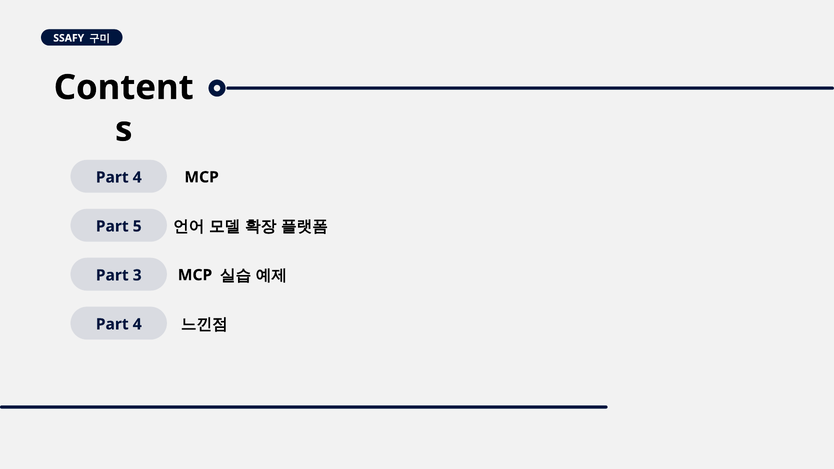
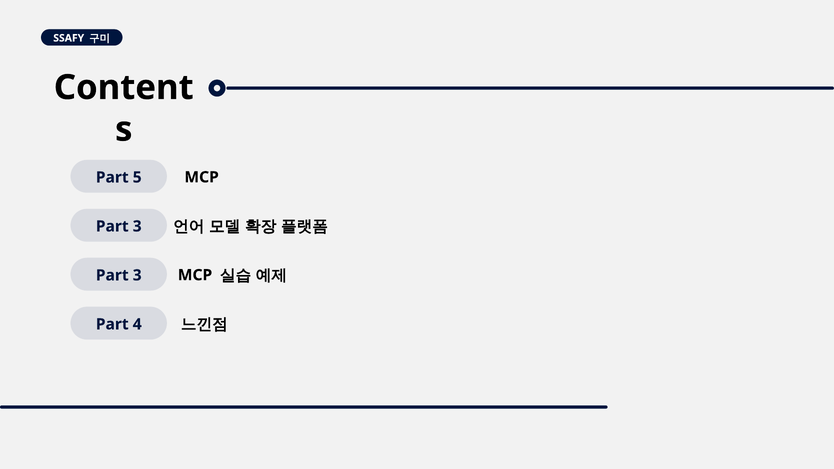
4: 4 -> 5 (137, 177)
5: 5 -> 3 (137, 226)
